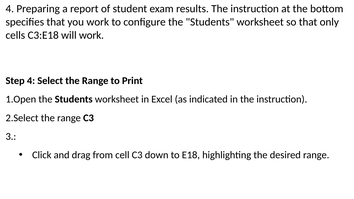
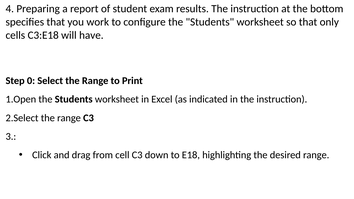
will work: work -> have (91, 35)
Step 4: 4 -> 0 (31, 81)
